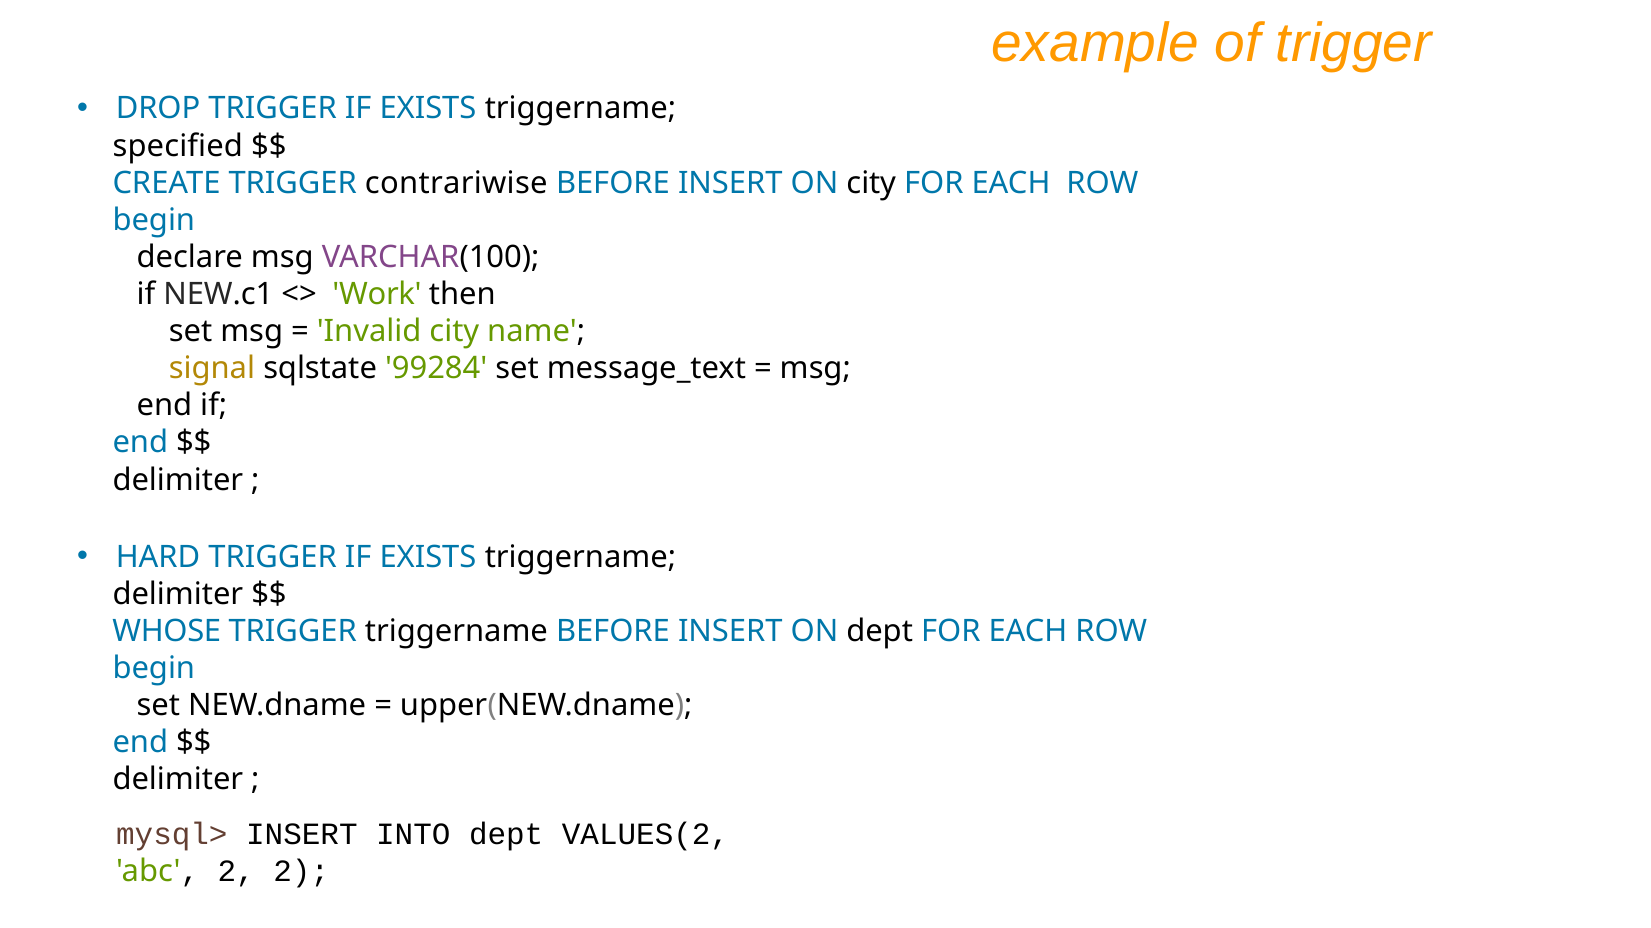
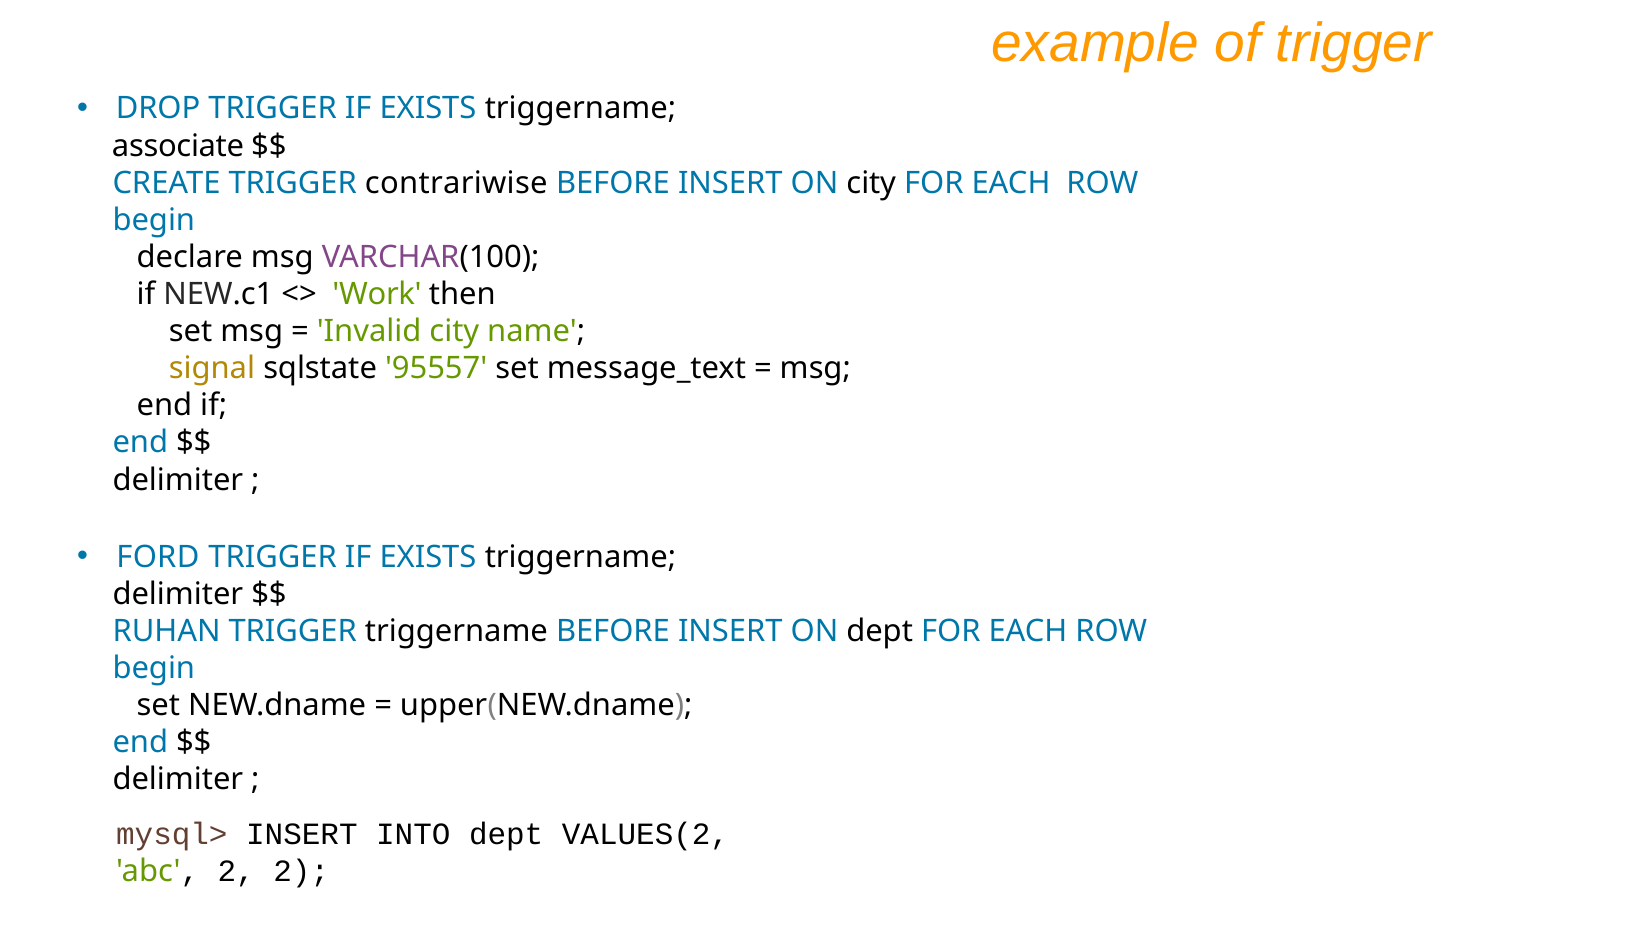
specified: specified -> associate (178, 146)
99284: 99284 -> 95557 (436, 369)
HARD: HARD -> FORD (158, 557)
WHOSE: WHOSE -> RUHAN (167, 632)
